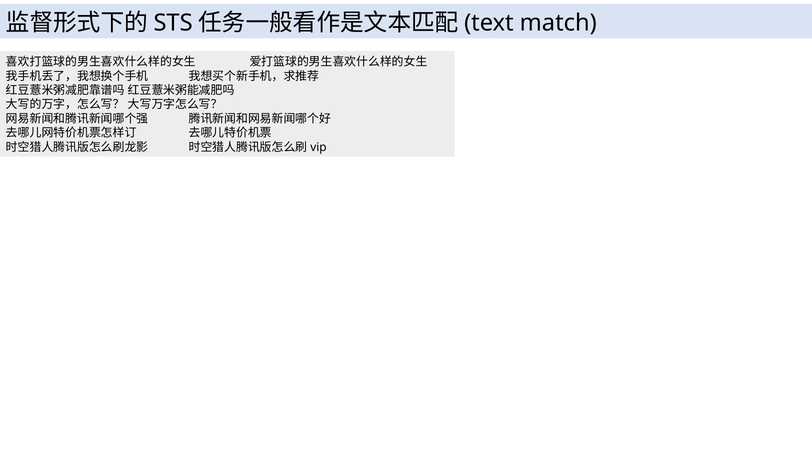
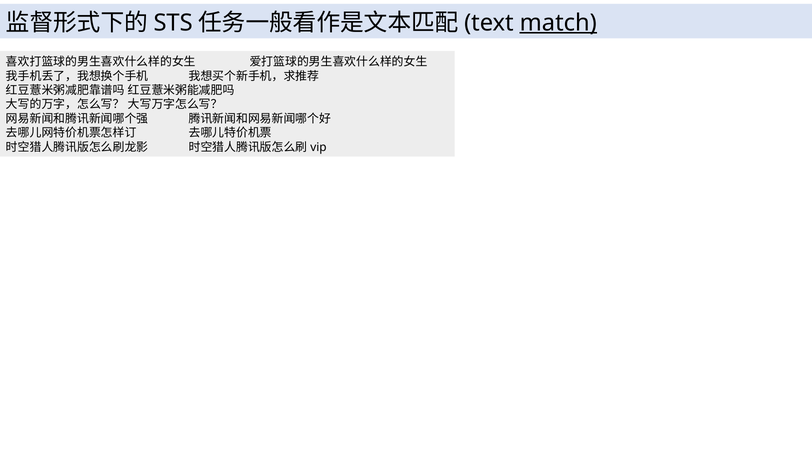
match underline: none -> present (558, 23)
